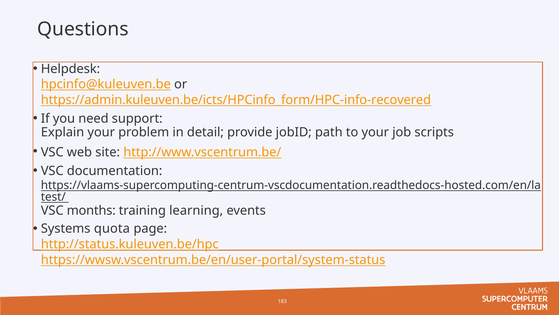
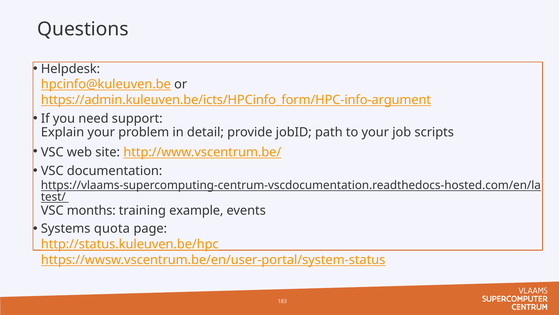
https://admin.kuleuven.be/icts/HPCinfo_form/HPC-info-recovered: https://admin.kuleuven.be/icts/HPCinfo_form/HPC-info-recovered -> https://admin.kuleuven.be/icts/HPCinfo_form/HPC-info-argument (236, 100)
learning: learning -> example (196, 210)
